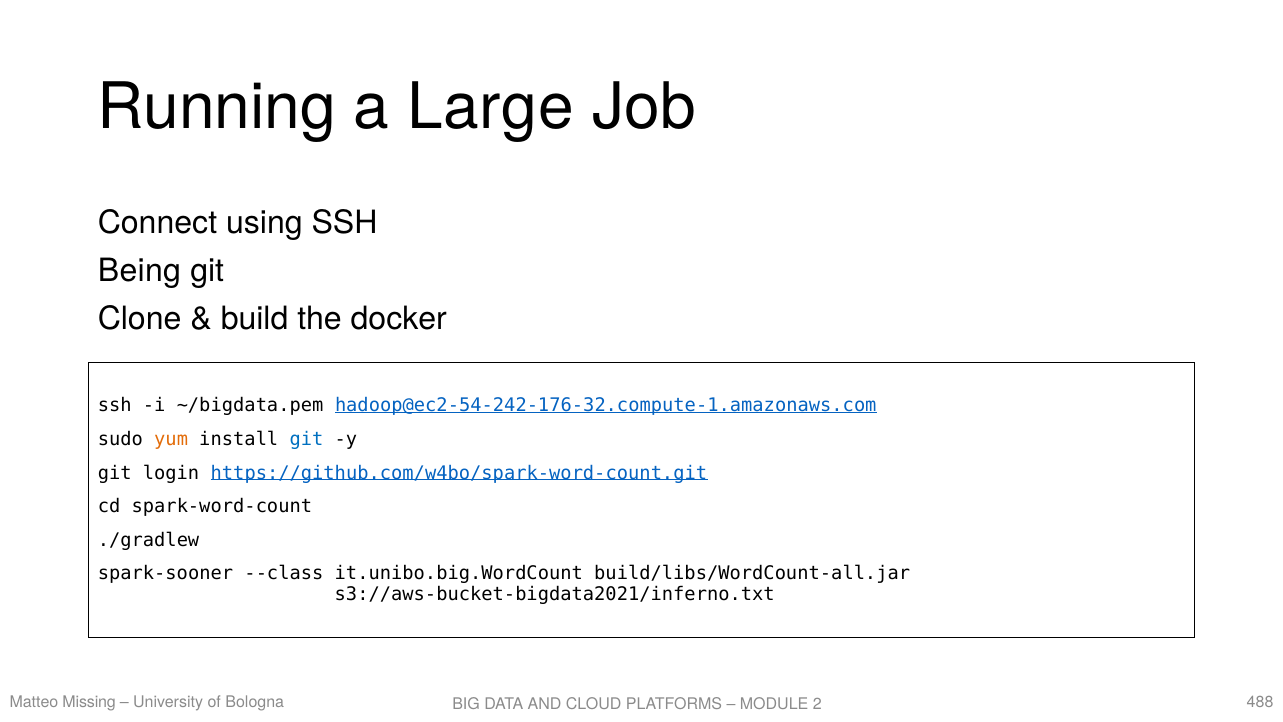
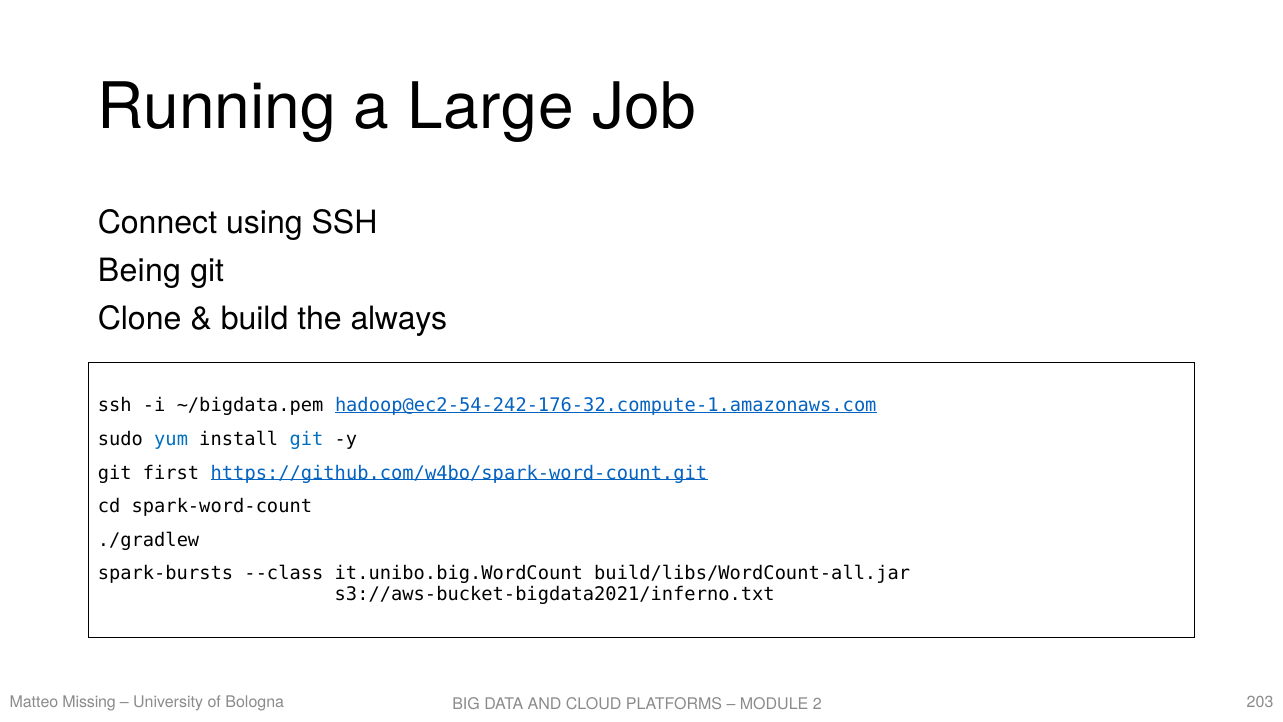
docker: docker -> always (399, 319)
yum colour: orange -> blue (171, 439)
login: login -> first (171, 473)
spark-sooner: spark-sooner -> spark-bursts (165, 574)
488: 488 -> 203 (1260, 702)
